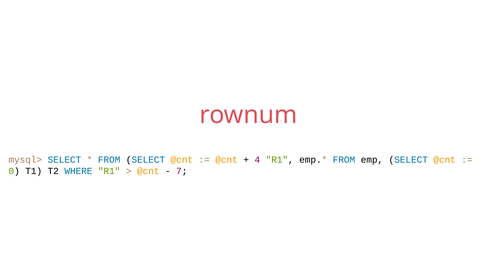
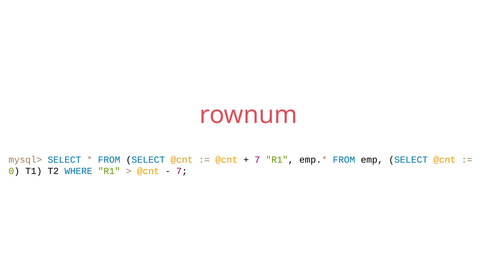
4: 4 -> 7 (257, 160)
